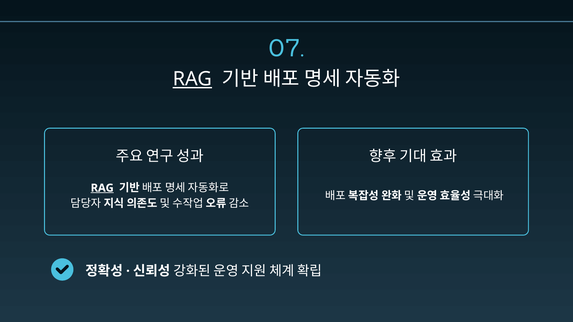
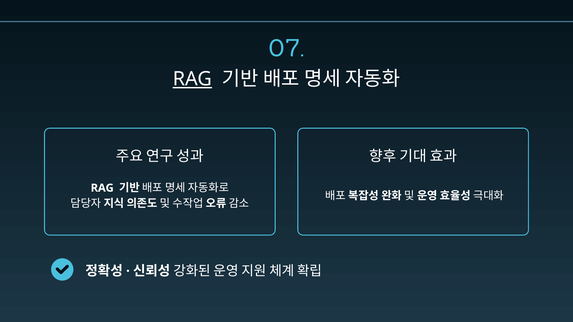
RAG underline: present -> none (102, 188)
